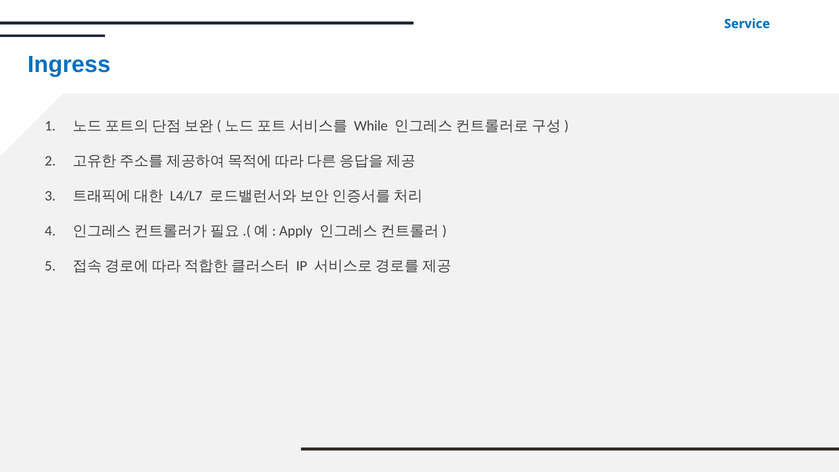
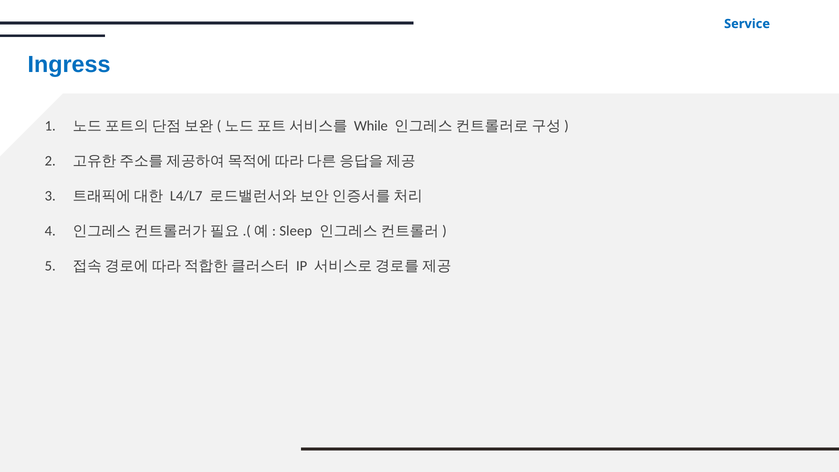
Apply: Apply -> Sleep (296, 231)
